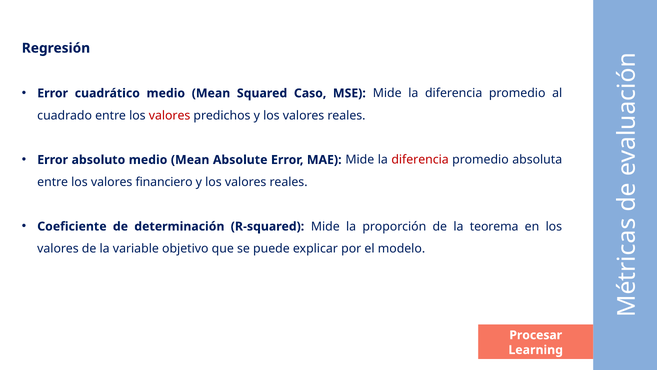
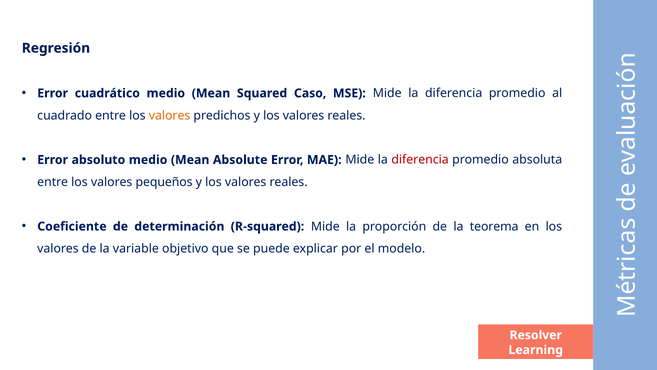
valores colour: red -> orange (170, 115)
financiero: financiero -> pequeños (164, 182)
Procesar: Procesar -> Resolver (536, 335)
